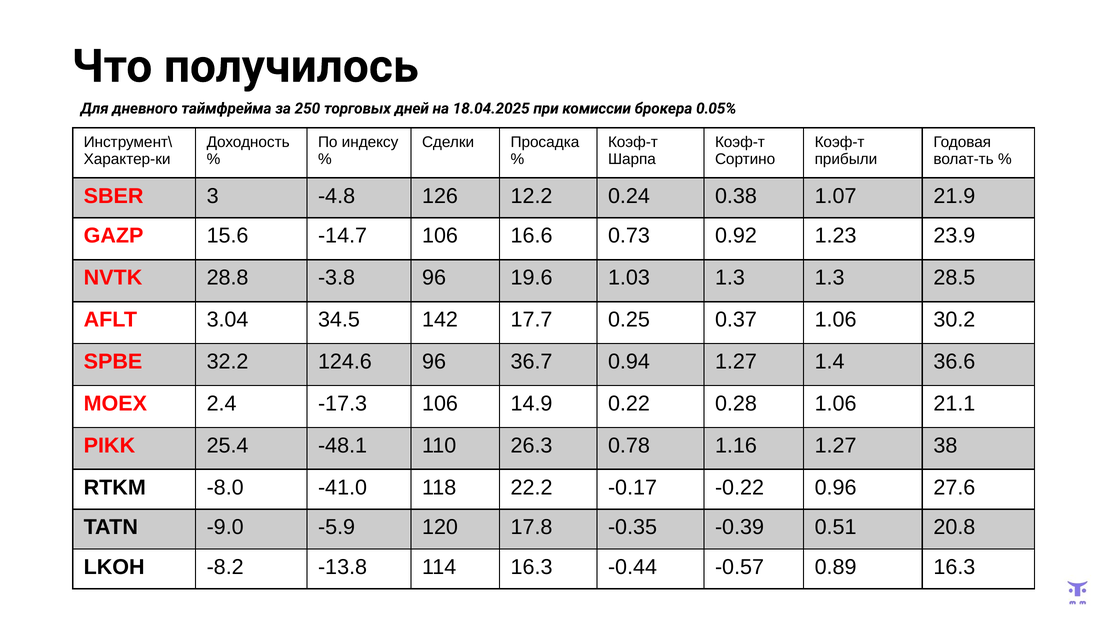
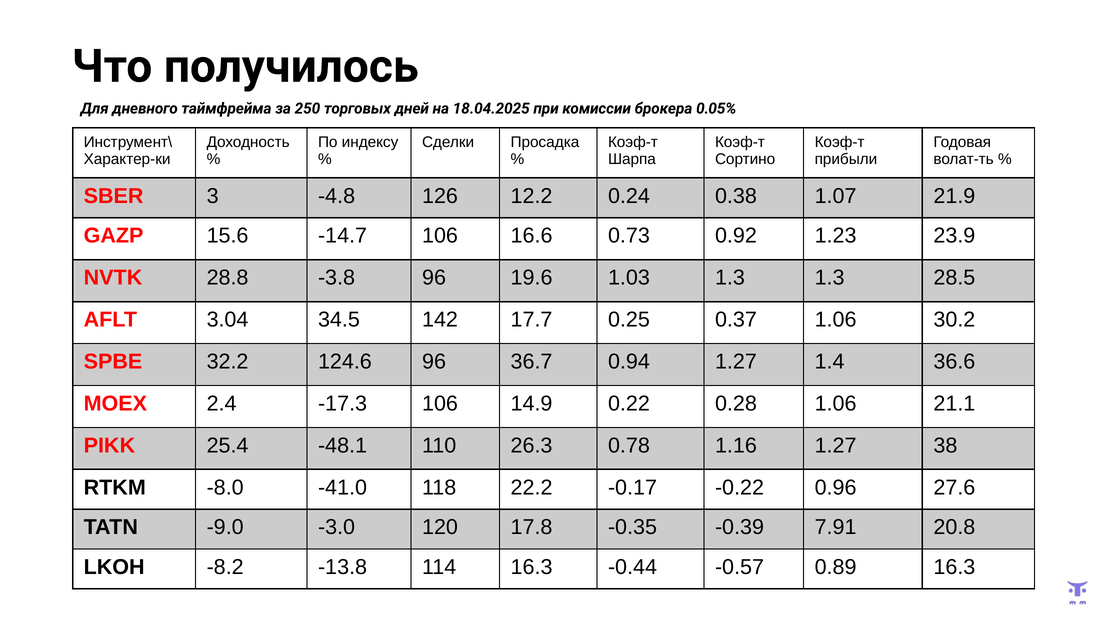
-5.9: -5.9 -> -3.0 (337, 527)
0.51: 0.51 -> 7.91 (836, 527)
